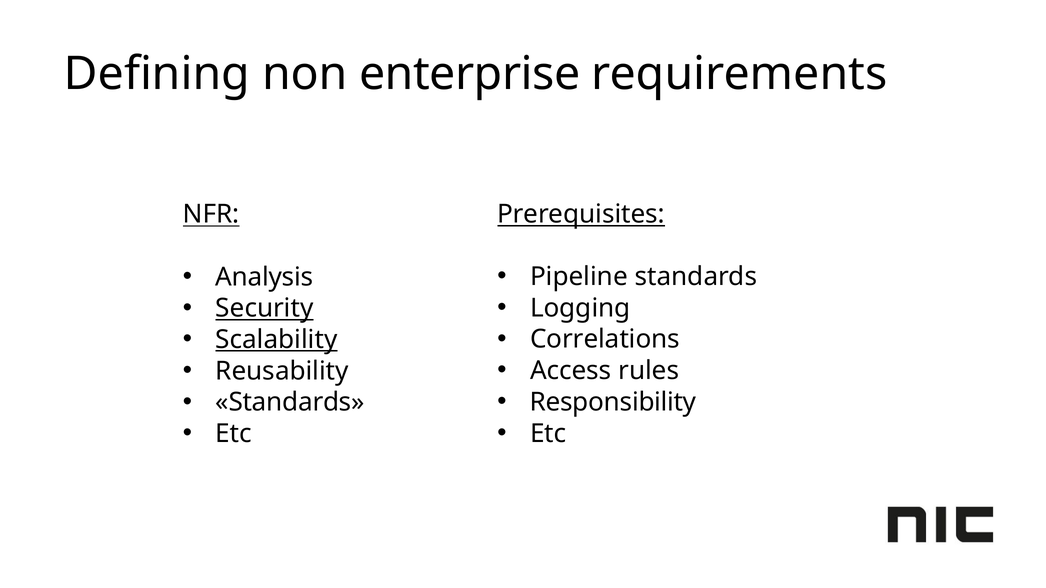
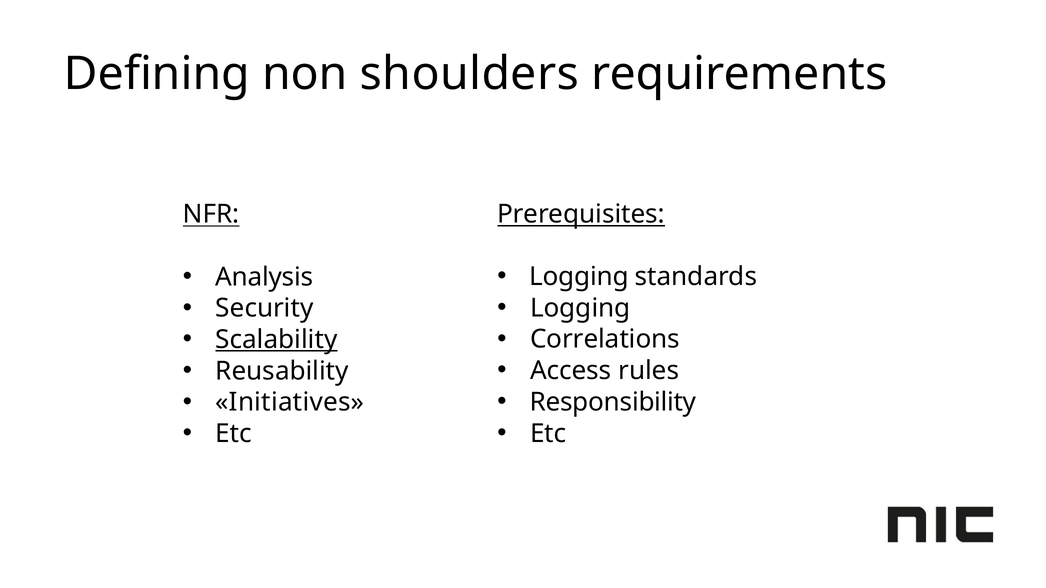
enterprise: enterprise -> shoulders (469, 74)
Pipeline: Pipeline -> Logging (579, 277)
Security underline: present -> none (264, 309)
Standards: Standards -> Initiatives (290, 403)
